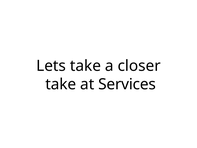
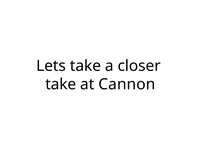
Services: Services -> Cannon (127, 84)
